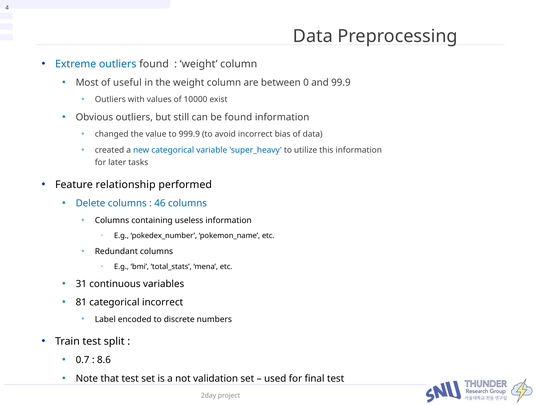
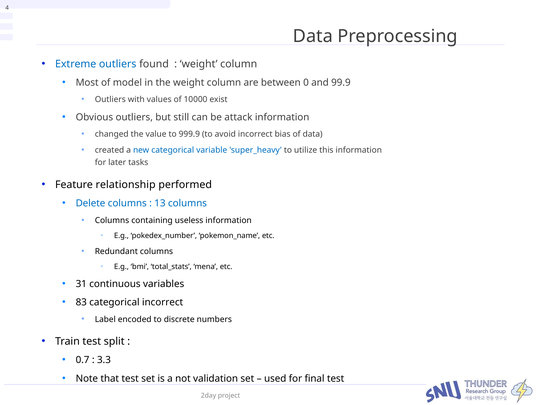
useful: useful -> model (127, 83)
be found: found -> attack (238, 117)
46: 46 -> 13 (160, 204)
81: 81 -> 83 (81, 303)
8.6: 8.6 -> 3.3 (104, 361)
